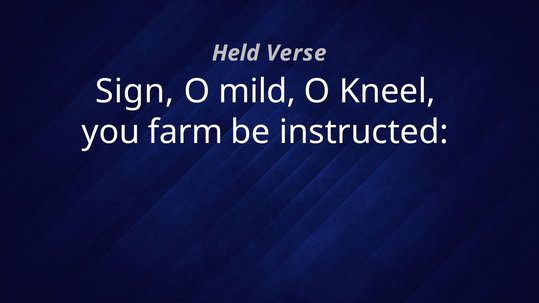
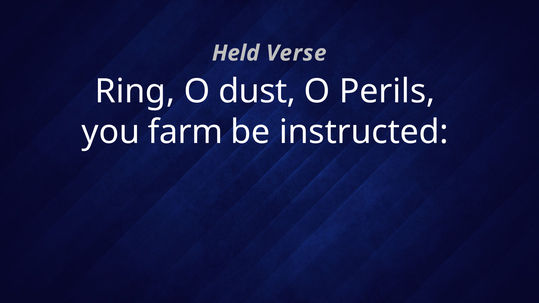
Sign: Sign -> Ring (135, 92)
mild: mild -> dust (257, 92)
Kneel: Kneel -> Perils (387, 92)
